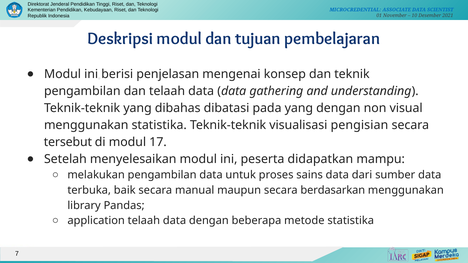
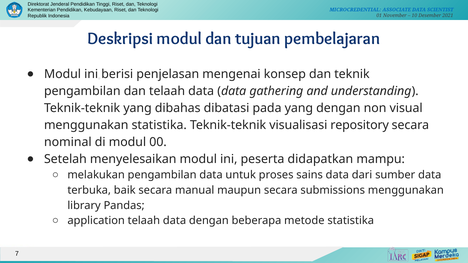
pengisian: pengisian -> repository (360, 125)
tersebut: tersebut -> nominal (68, 142)
17: 17 -> 00 (158, 142)
berdasarkan: berdasarkan -> submissions (333, 190)
